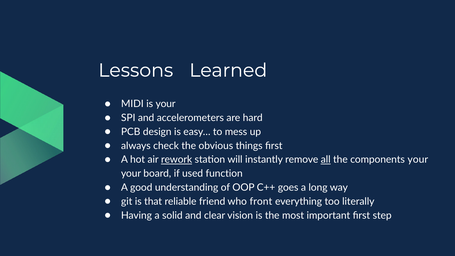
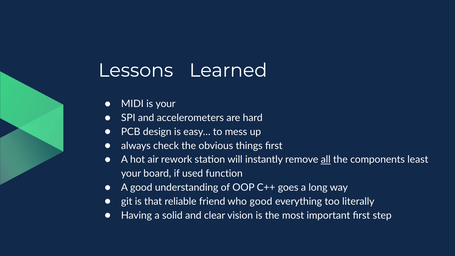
rework underline: present -> none (177, 160)
components your: your -> least (418, 160)
who front: front -> good (261, 201)
